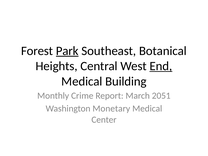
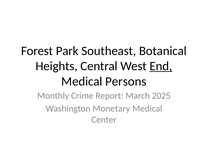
Park underline: present -> none (67, 51)
Building: Building -> Persons (126, 81)
2051: 2051 -> 2025 (161, 96)
